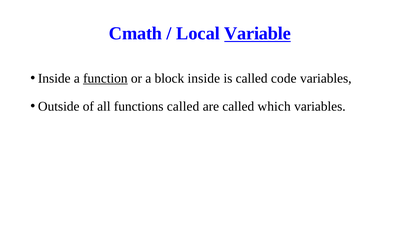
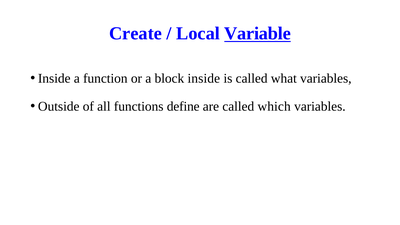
Cmath: Cmath -> Create (135, 34)
function underline: present -> none (105, 78)
code: code -> what (284, 78)
functions called: called -> define (183, 107)
